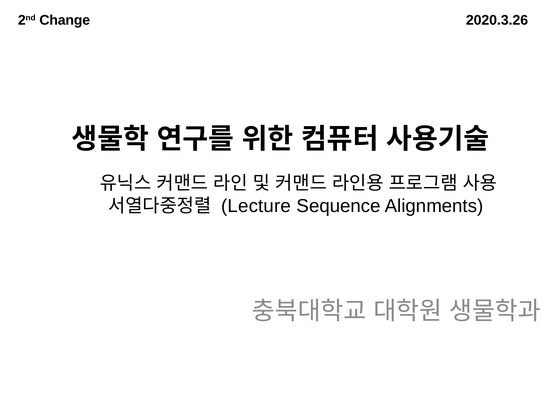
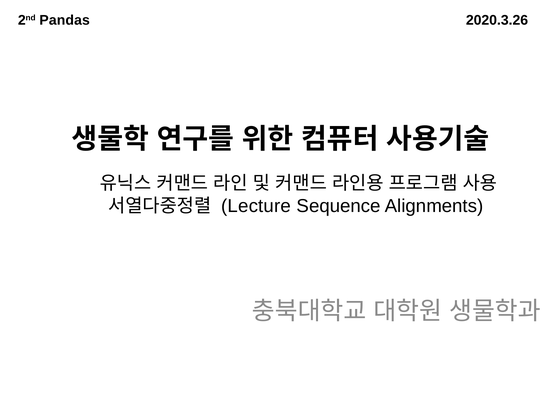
Change: Change -> Pandas (65, 20)
